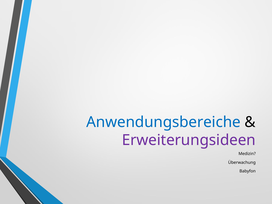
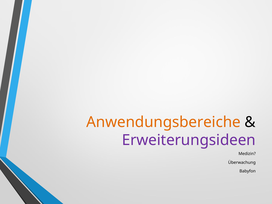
Anwendungsbereiche colour: blue -> orange (164, 122)
